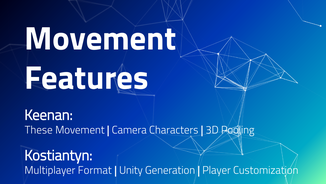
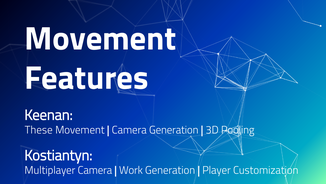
Camera Characters: Characters -> Generation (174, 130)
Multiplayer Format: Format -> Camera (95, 170)
Unity: Unity -> Work (131, 170)
